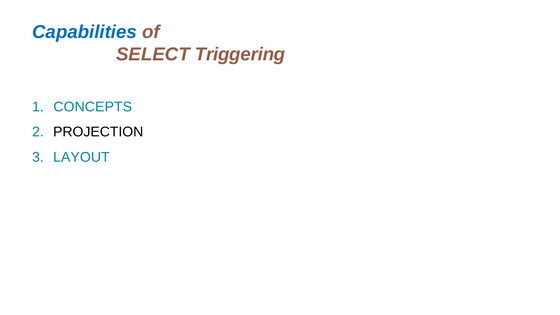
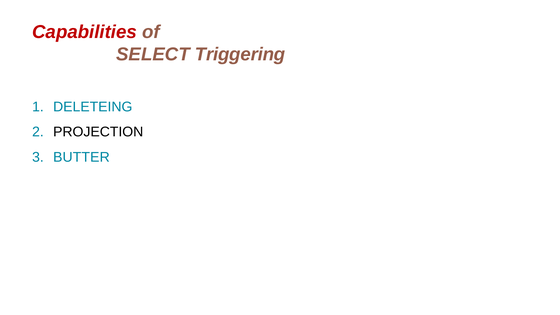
Capabilities colour: blue -> red (85, 32)
CONCEPTS: CONCEPTS -> DELETEING (93, 107)
LAYOUT: LAYOUT -> BUTTER (81, 157)
